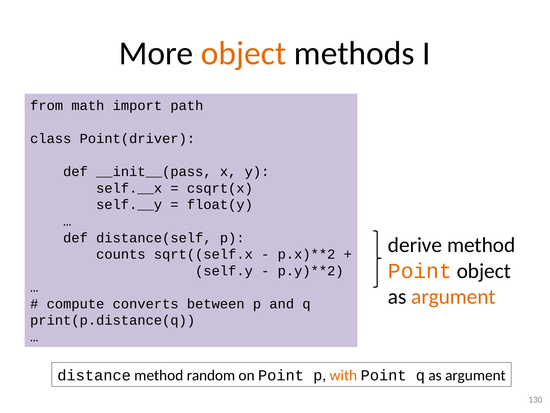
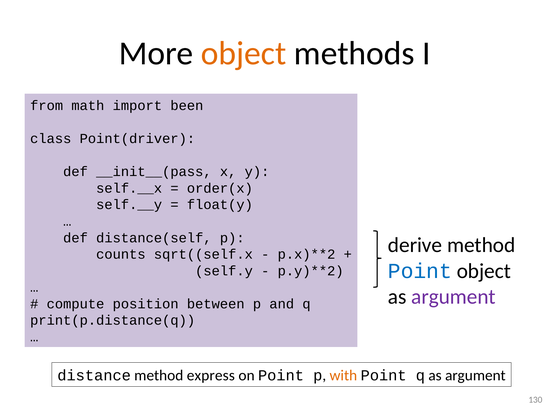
path: path -> been (187, 106)
csqrt(x: csqrt(x -> order(x (220, 188)
Point colour: orange -> blue (420, 271)
argument colour: orange -> purple (454, 296)
converts: converts -> position (146, 304)
random: random -> express (211, 375)
